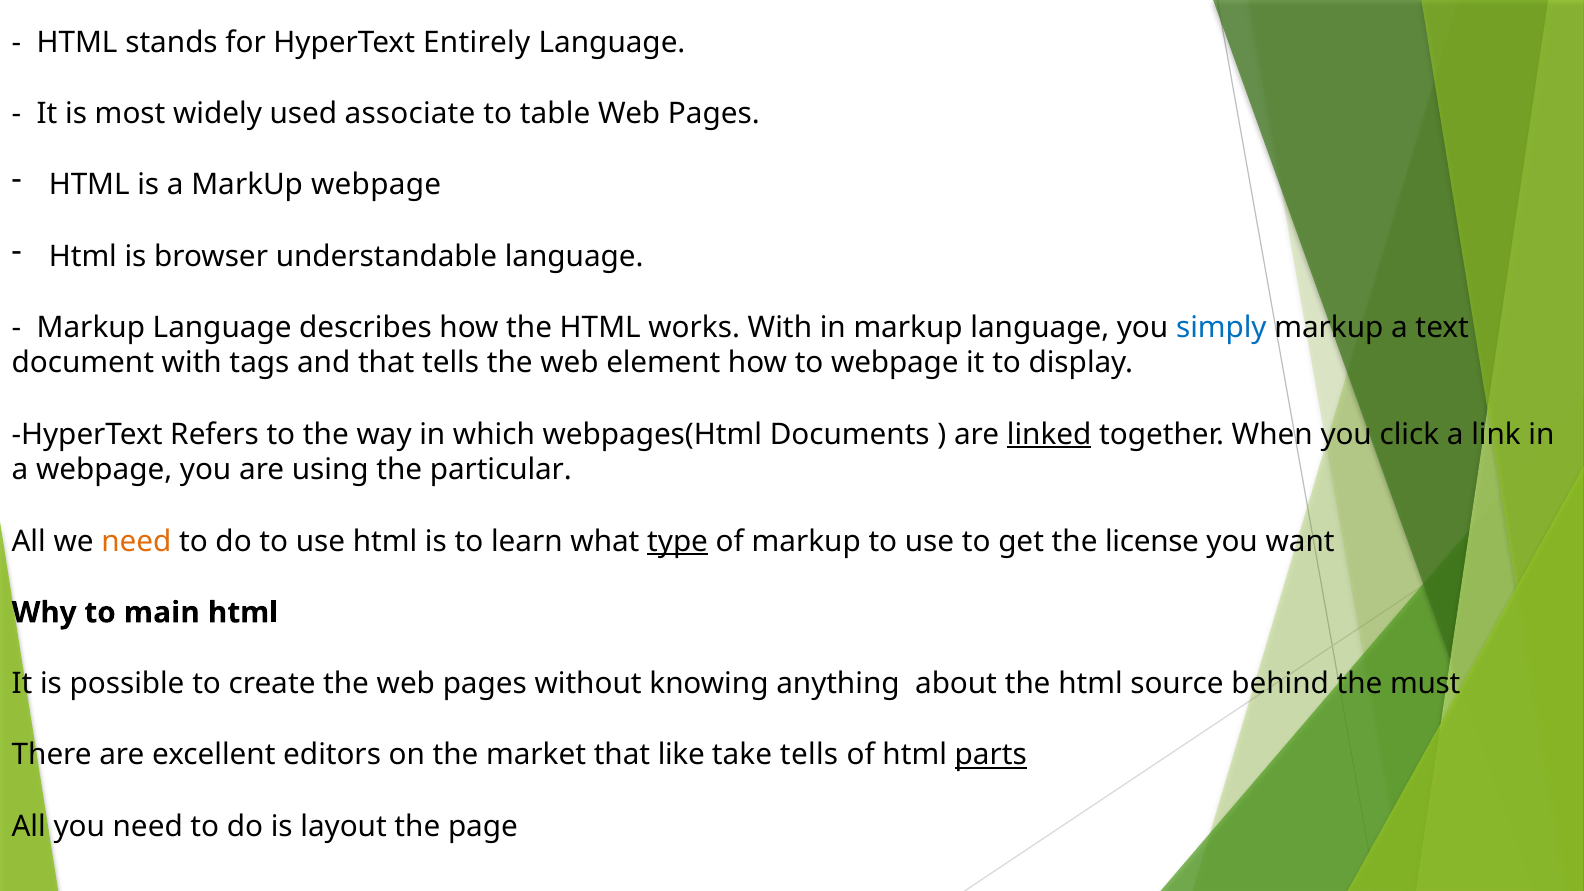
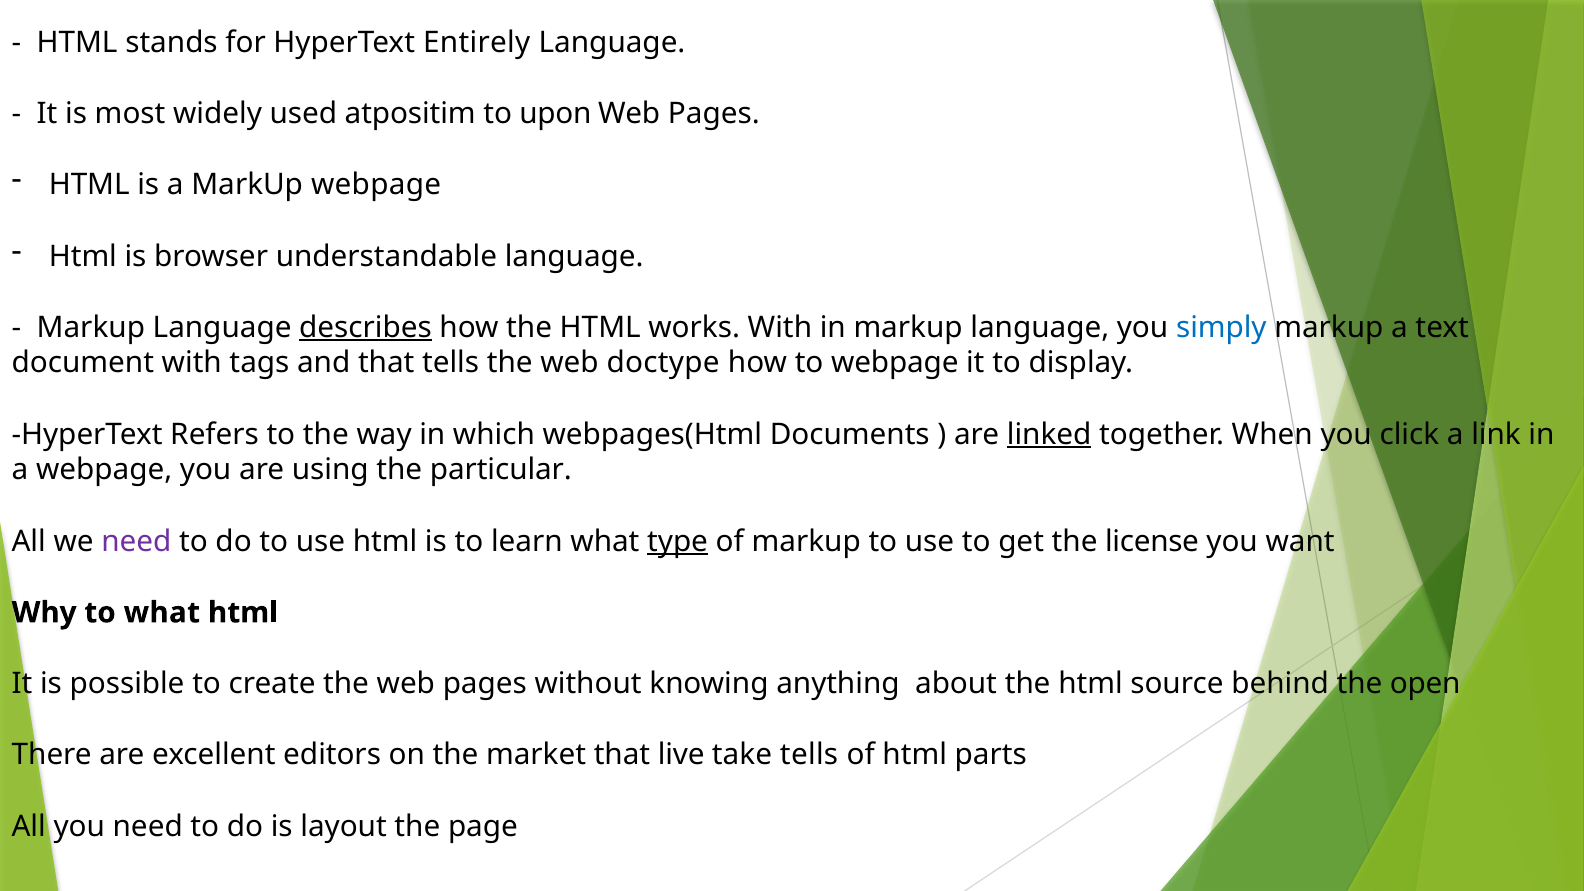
associate: associate -> atpositim (410, 114)
table: table -> upon (555, 114)
describes underline: none -> present (366, 328)
element: element -> doctype (663, 363)
need colour: orange -> purple (136, 541)
to main: main -> what (162, 613)
must: must -> open (1425, 684)
like: like -> live (681, 755)
parts underline: present -> none (991, 755)
